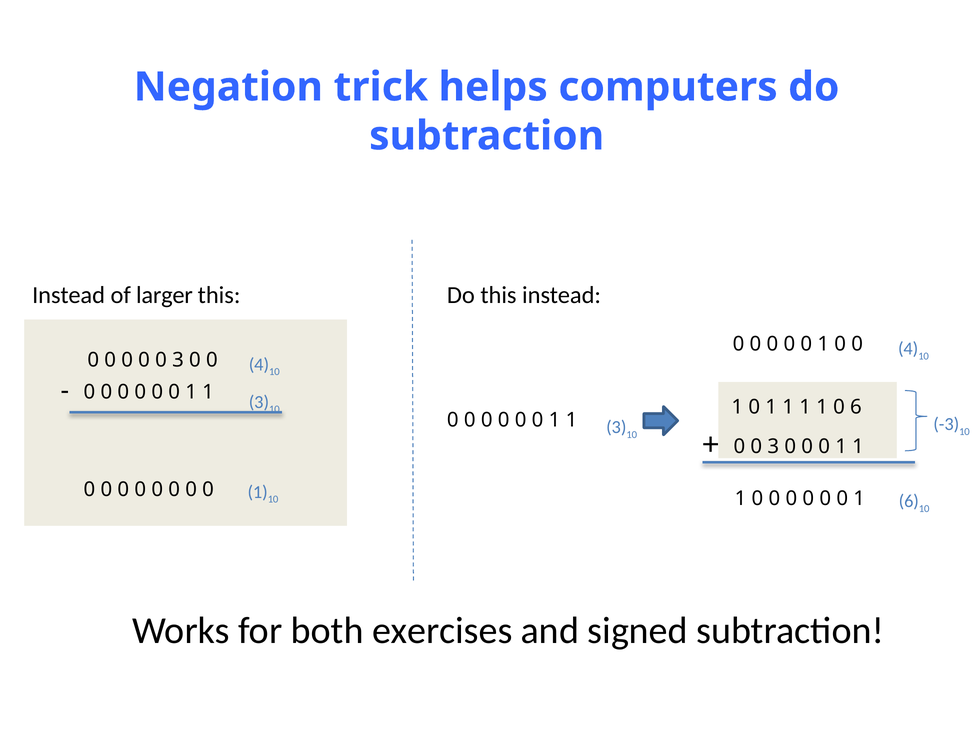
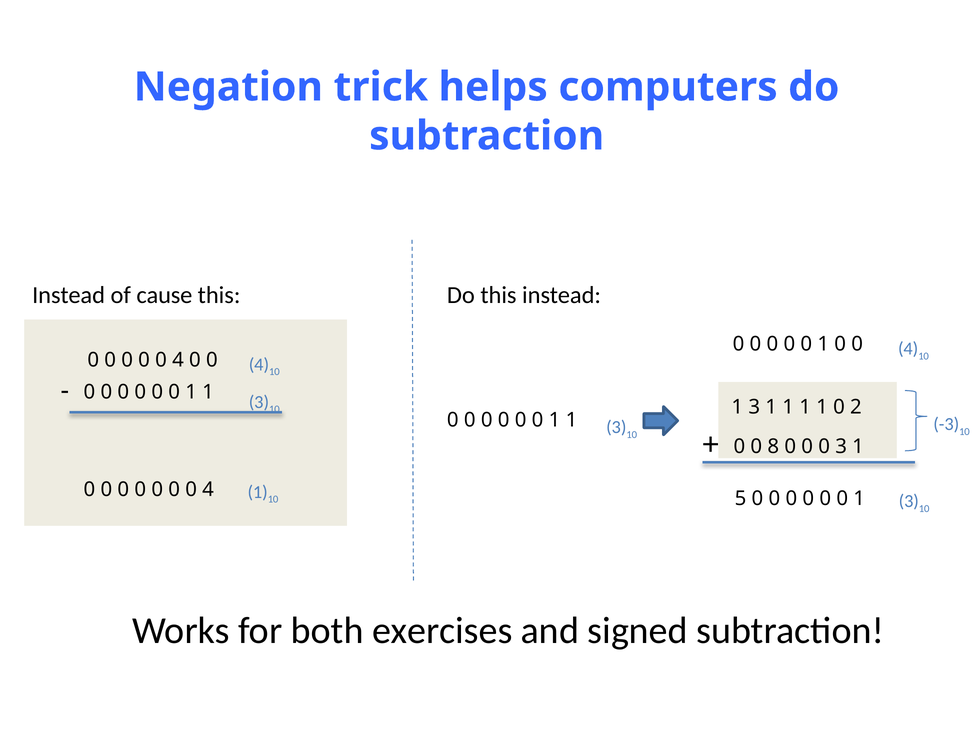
larger: larger -> cause (164, 295)
3: 3 -> 4 (178, 360)
0: 0 -> 3 (754, 407)
0 6: 6 -> 2 (856, 407)
3: 3 -> 8 (773, 447)
1: 1 -> 3 (841, 447)
0: 0 -> 4 (208, 490)
1: 1 -> 5 (741, 499)
0 1 6: 6 -> 3 (909, 502)
